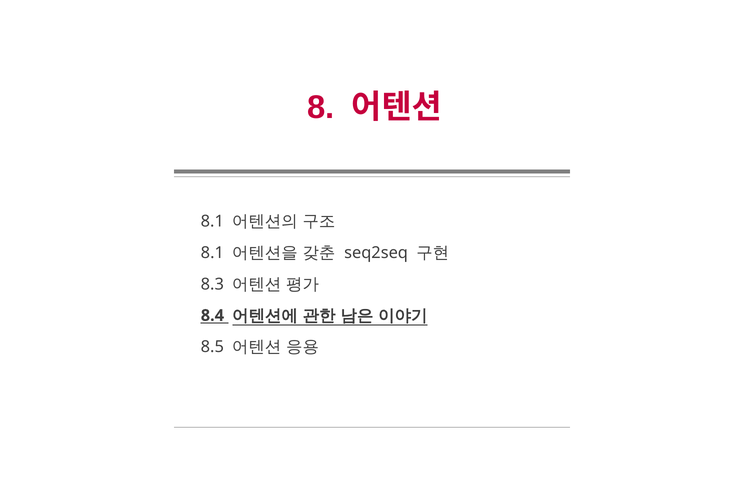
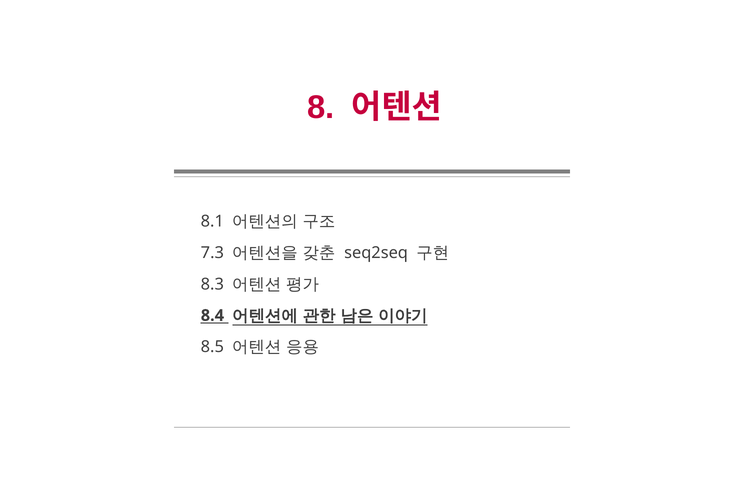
8.1: 8.1 -> 7.3 (212, 253)
